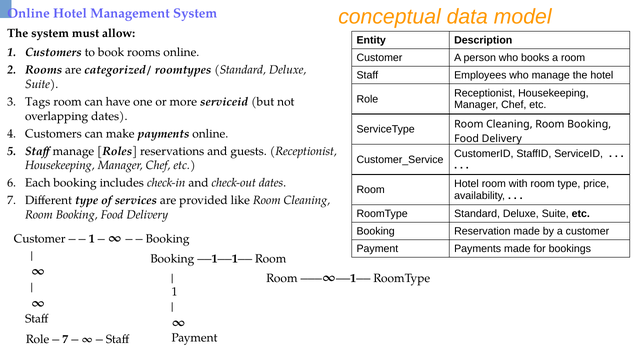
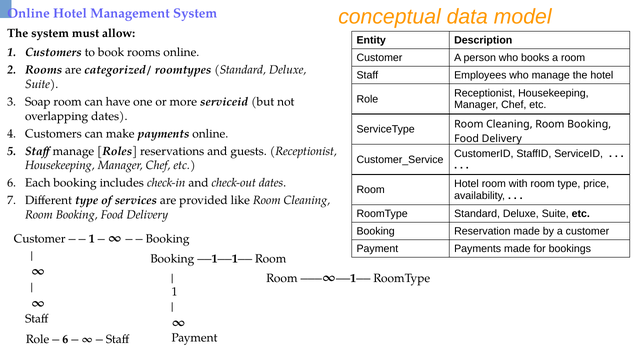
Tags: Tags -> Soap (38, 102)
7: 7 -> 6 (65, 339)
